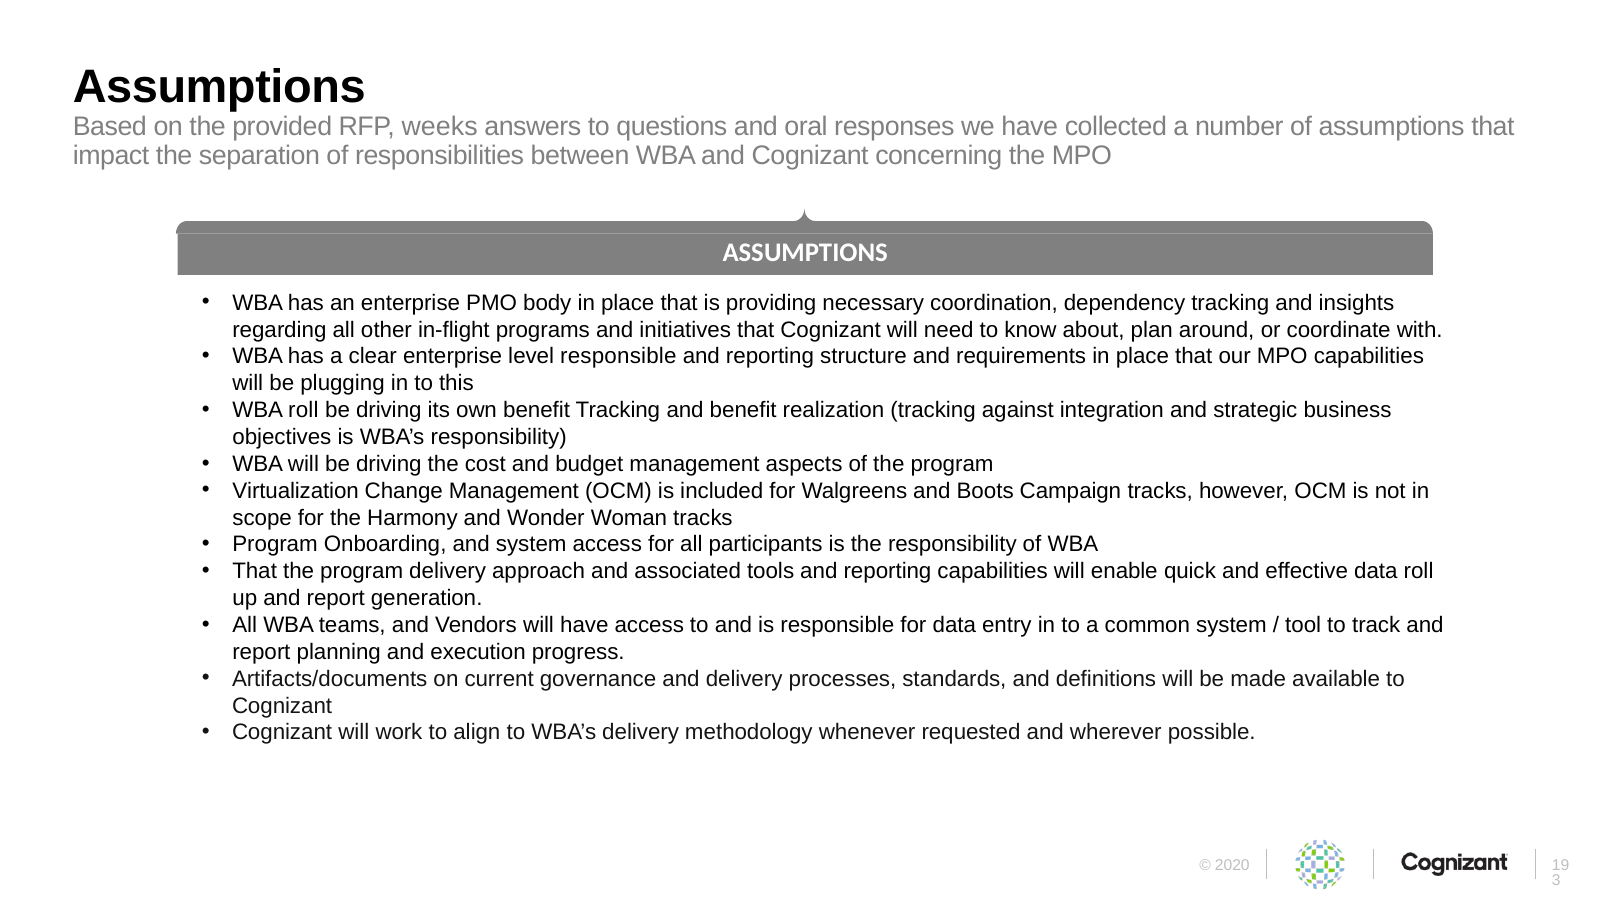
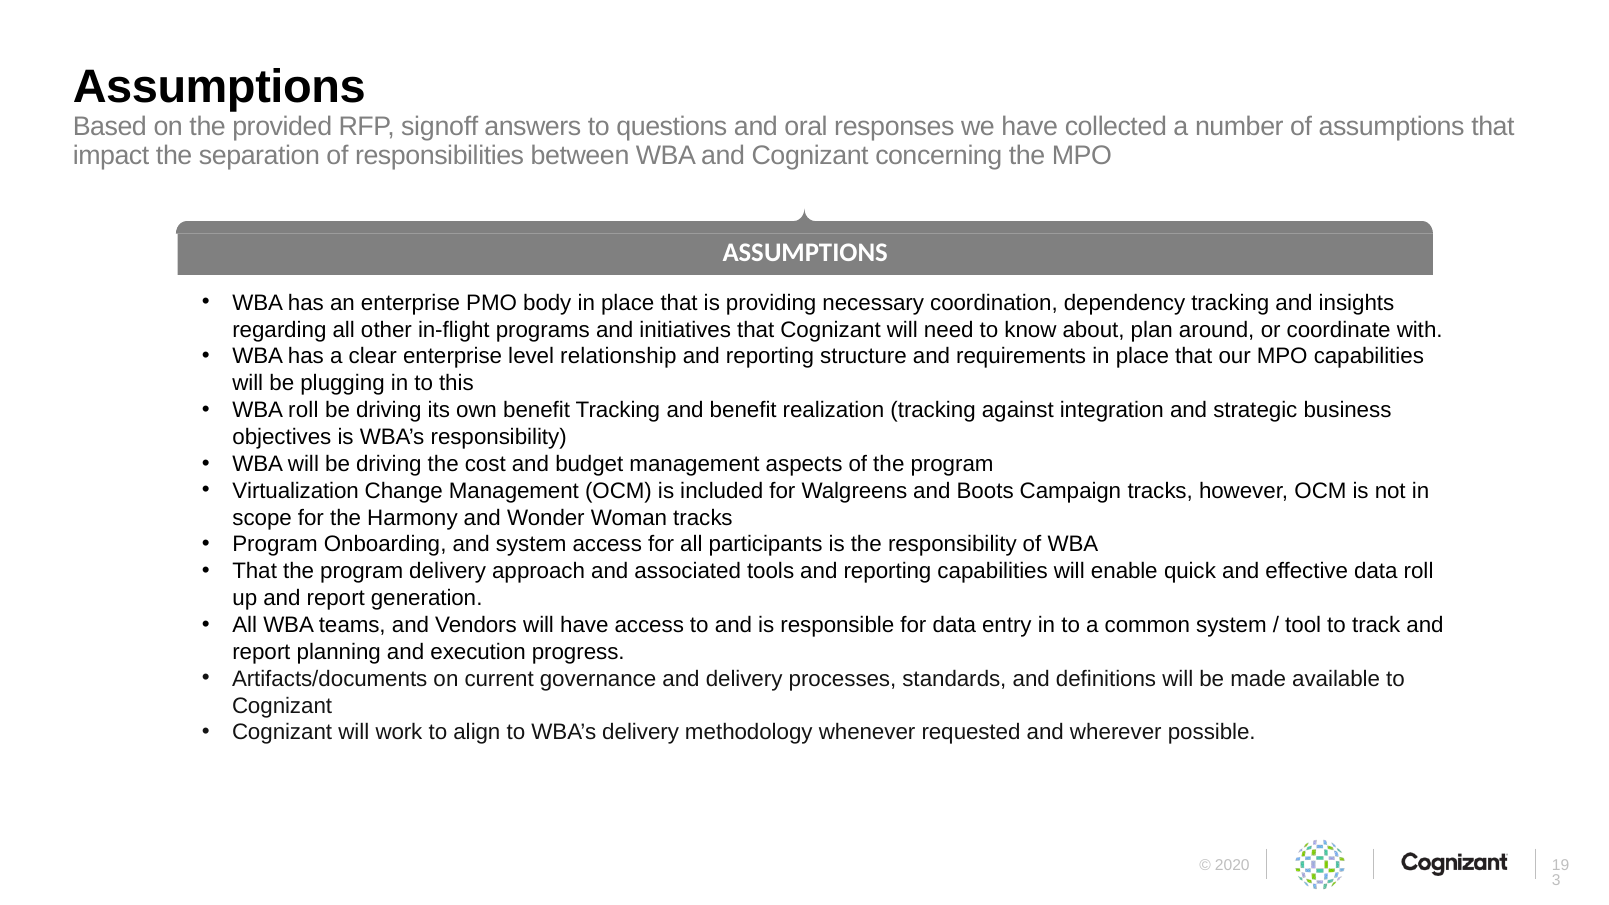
weeks: weeks -> signoff (440, 127)
level responsible: responsible -> relationship (618, 357)
